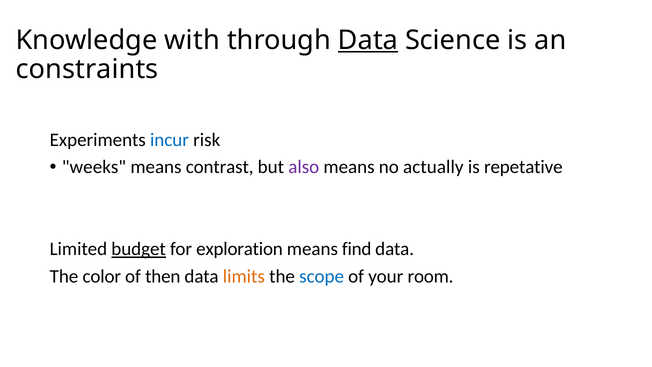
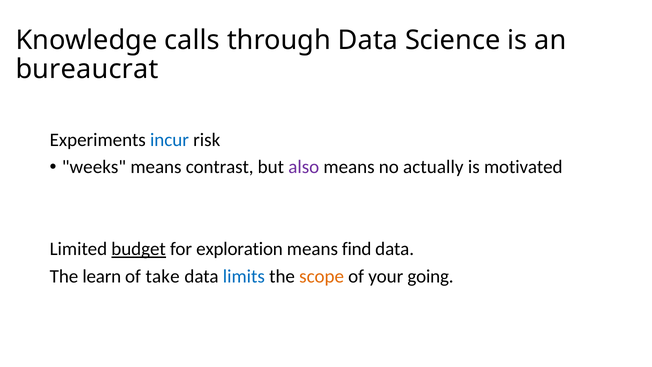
with: with -> calls (192, 40)
Data underline: present -> none (368, 40)
constraints: constraints -> bureaucrat (87, 69)
repetative: repetative -> motivated (523, 167)
color: color -> learn (102, 276)
then: then -> take (163, 276)
limits colour: orange -> blue (244, 276)
scope colour: blue -> orange (322, 276)
room: room -> going (431, 276)
